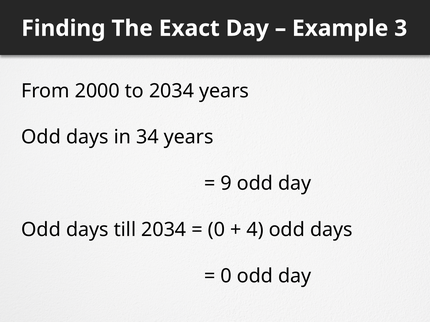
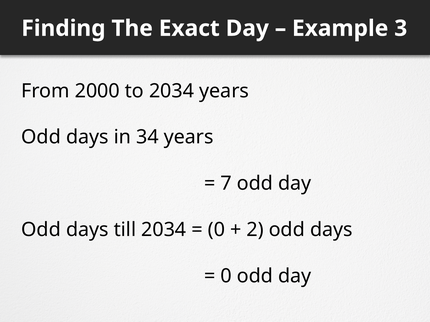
9: 9 -> 7 (226, 184)
4: 4 -> 2 (255, 230)
